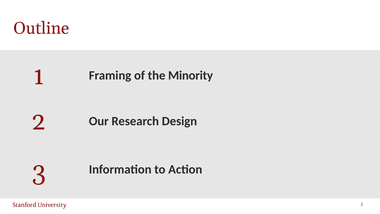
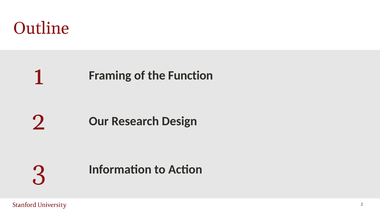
Minority: Minority -> Function (191, 75)
